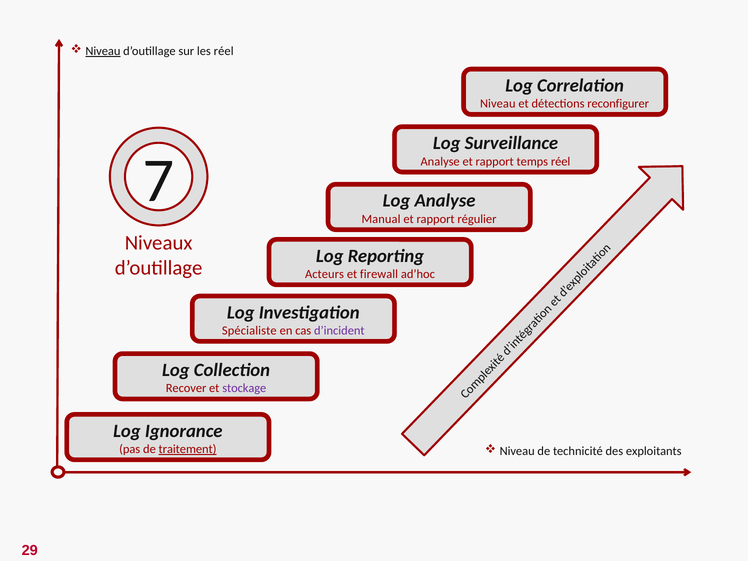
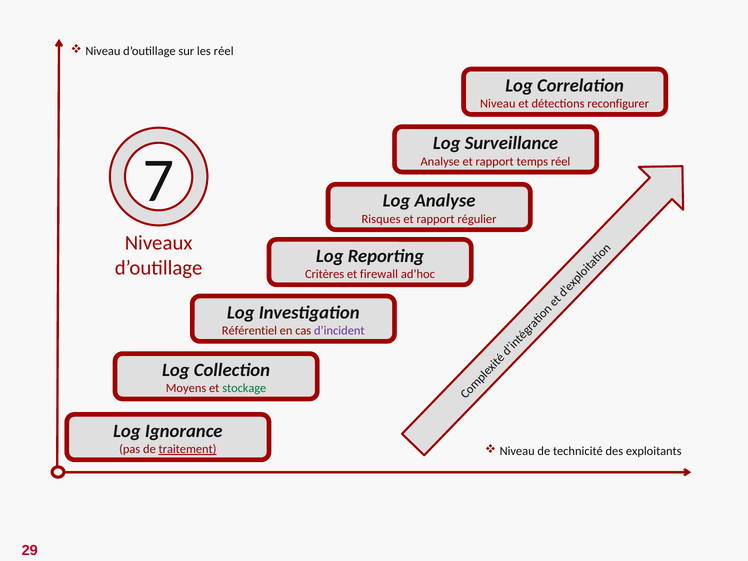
Niveau underline: present -> none (103, 51)
Manual: Manual -> Risques (381, 219)
Acteurs: Acteurs -> Critères (325, 274)
Spécialiste: Spécialiste -> Référentiel (249, 331)
Recover: Recover -> Moyens (186, 388)
stockage colour: purple -> green (244, 388)
